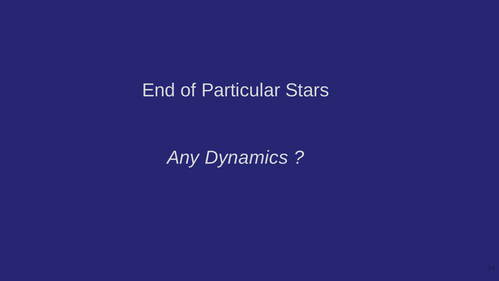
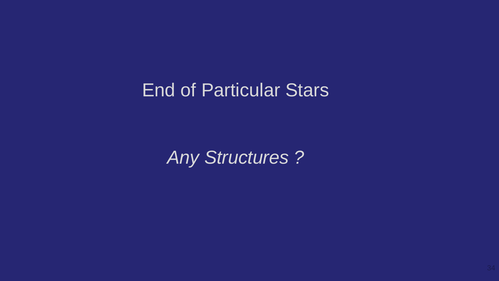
Dynamics: Dynamics -> Structures (247, 157)
